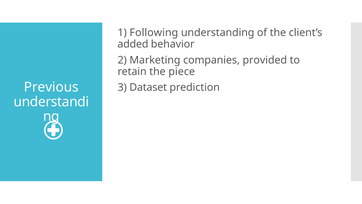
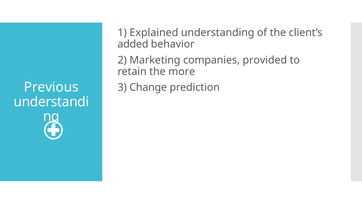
Following: Following -> Explained (154, 33)
piece: piece -> more (182, 71)
Dataset: Dataset -> Change (148, 87)
